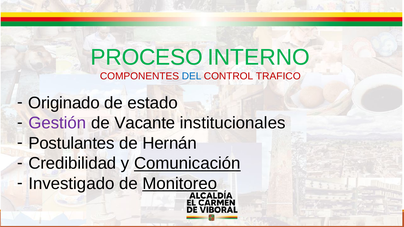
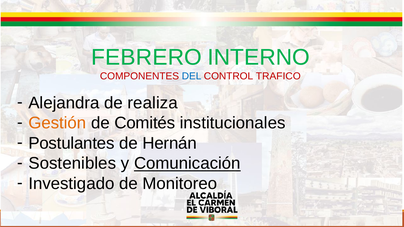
PROCESO: PROCESO -> FEBRERO (146, 57)
Originado: Originado -> Alejandra (64, 103)
estado: estado -> realiza (153, 103)
Gestión colour: purple -> orange (57, 123)
Vacante: Vacante -> Comités (145, 123)
Credibilidad: Credibilidad -> Sostenibles (72, 164)
Monitoreo underline: present -> none (180, 184)
